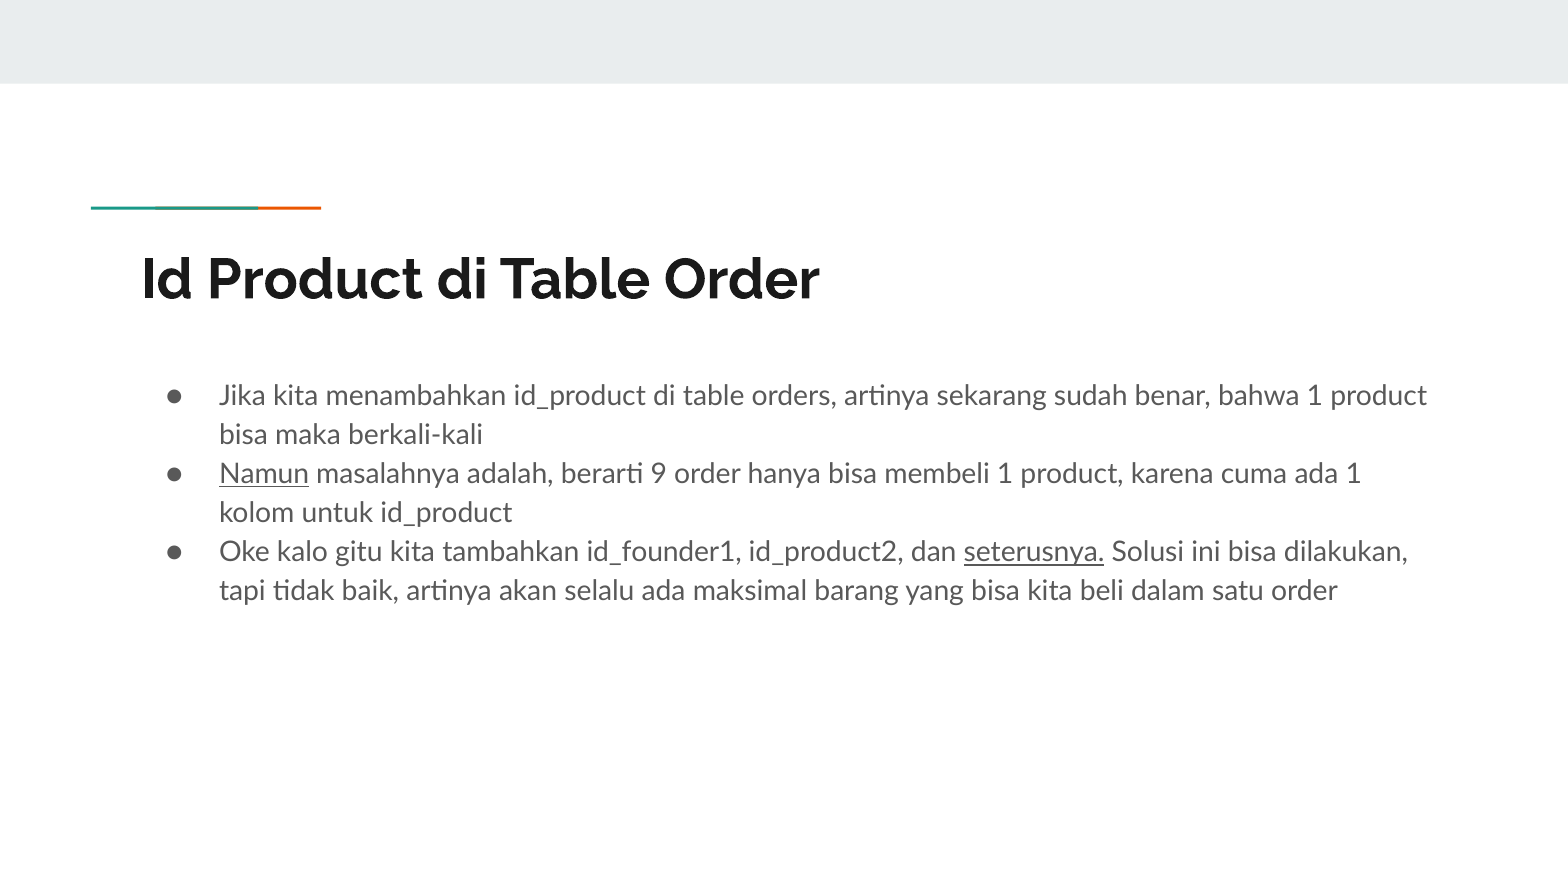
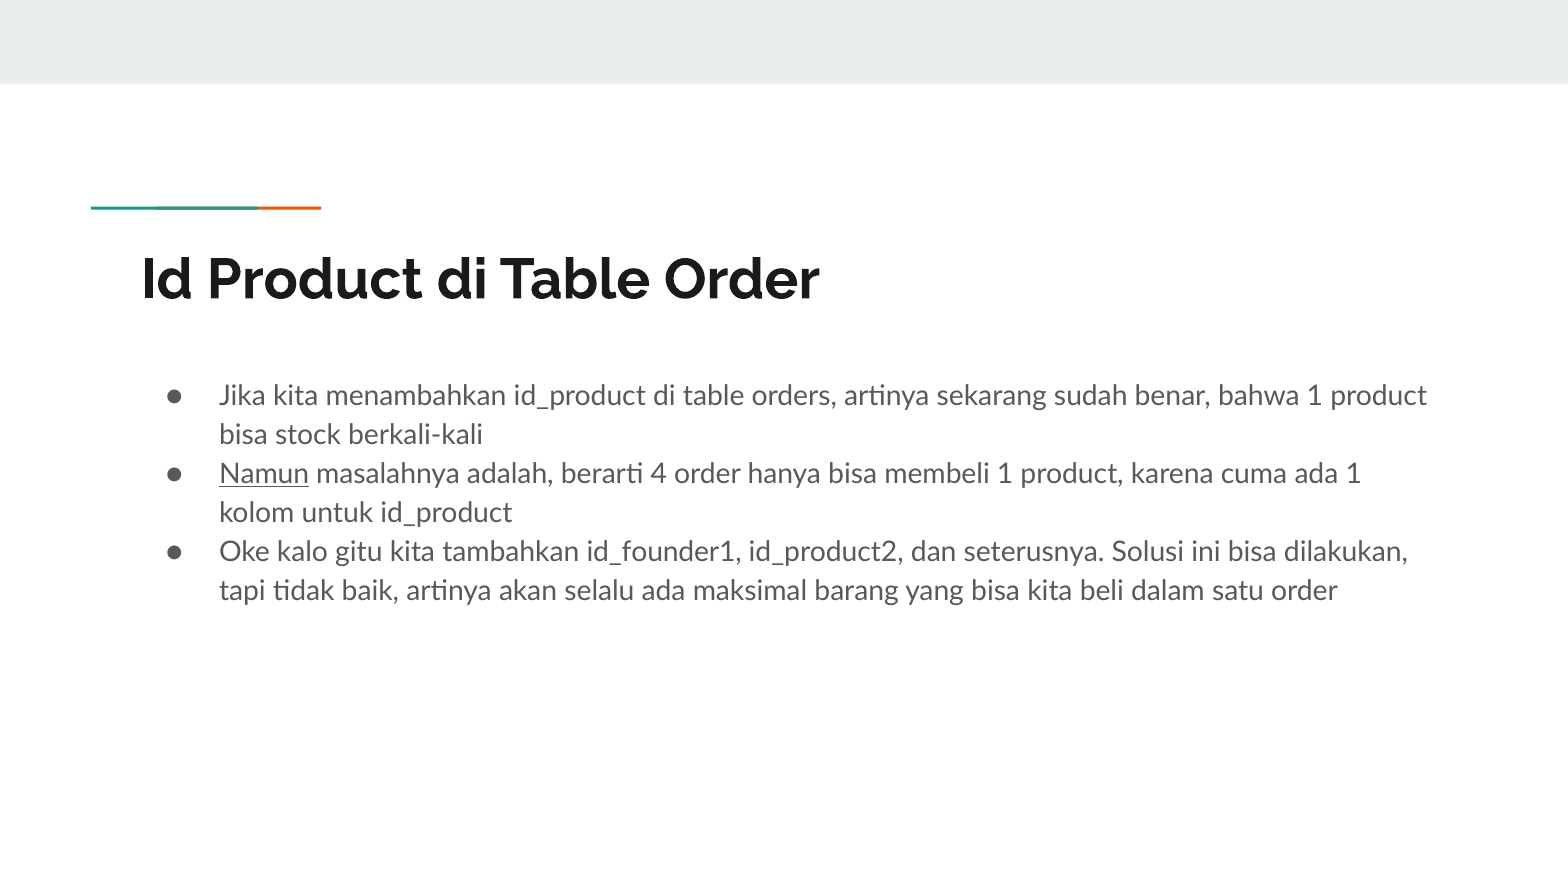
maka: maka -> stock (308, 435)
9: 9 -> 4 (659, 474)
seterusnya underline: present -> none (1034, 553)
